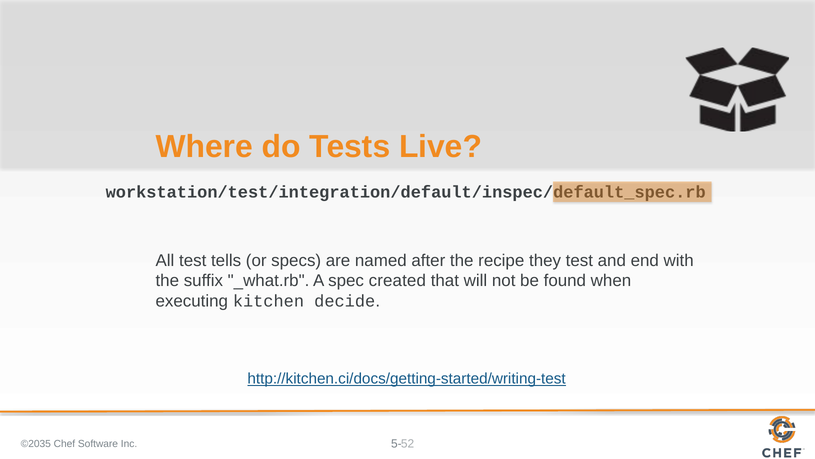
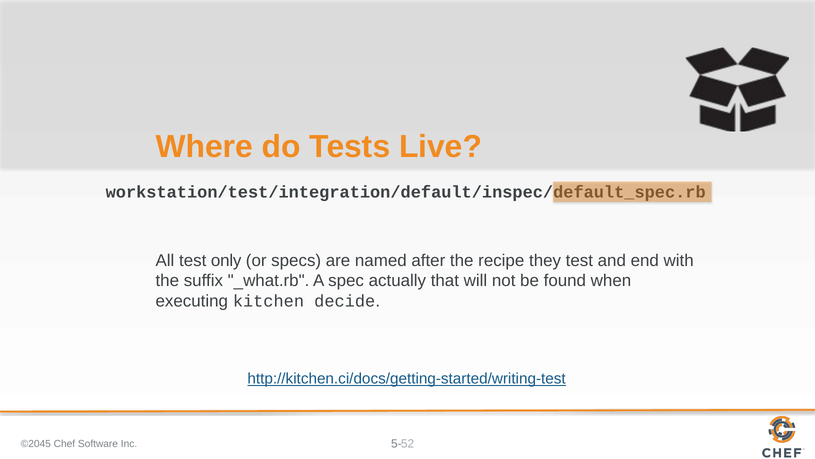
tells: tells -> only (226, 260)
created: created -> actually (397, 281)
©2035: ©2035 -> ©2045 (36, 444)
